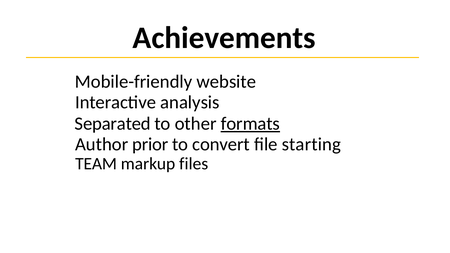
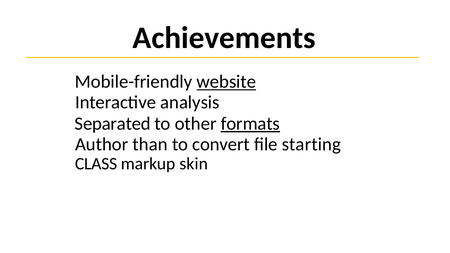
website underline: none -> present (226, 82)
prior: prior -> than (150, 144)
TEAM: TEAM -> CLASS (96, 164)
files: files -> skin (194, 164)
